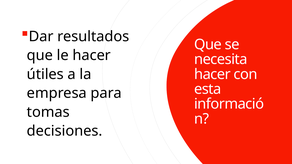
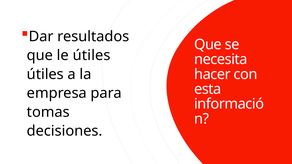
le hacer: hacer -> útiles (92, 55)
